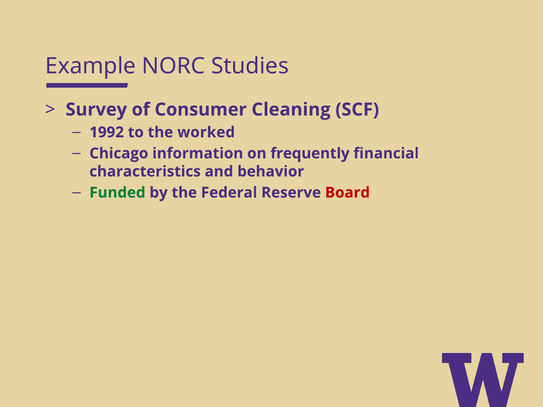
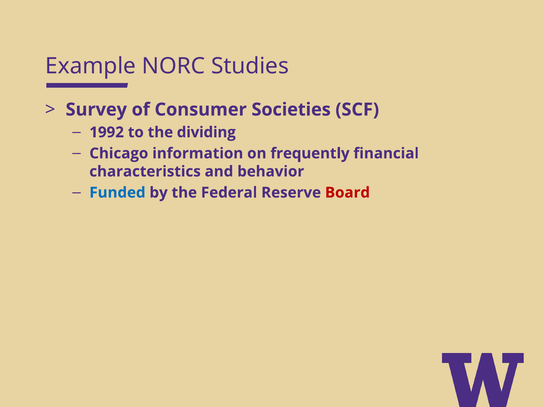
Cleaning: Cleaning -> Societies (291, 110)
worked: worked -> dividing (206, 132)
Funded colour: green -> blue (117, 193)
